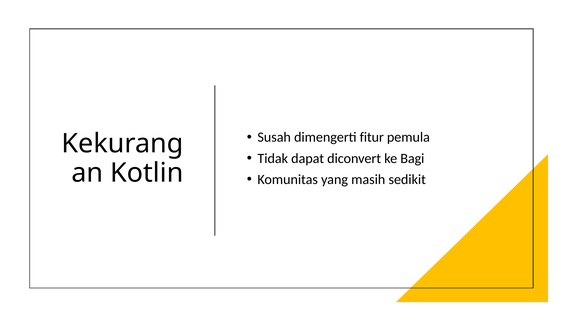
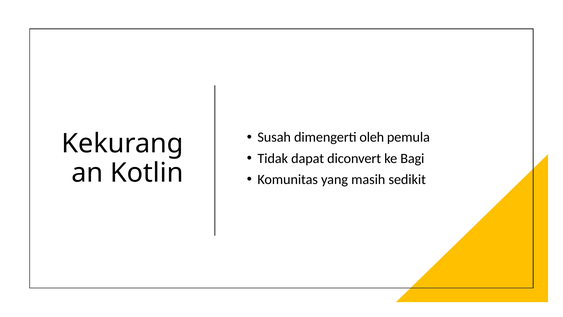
fitur: fitur -> oleh (372, 137)
